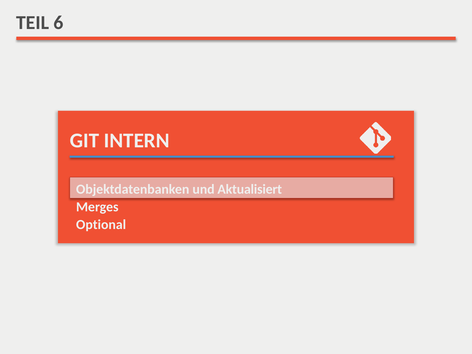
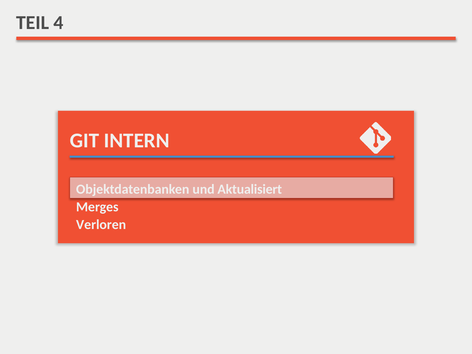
6: 6 -> 4 (58, 23)
Optional: Optional -> Verloren (101, 225)
